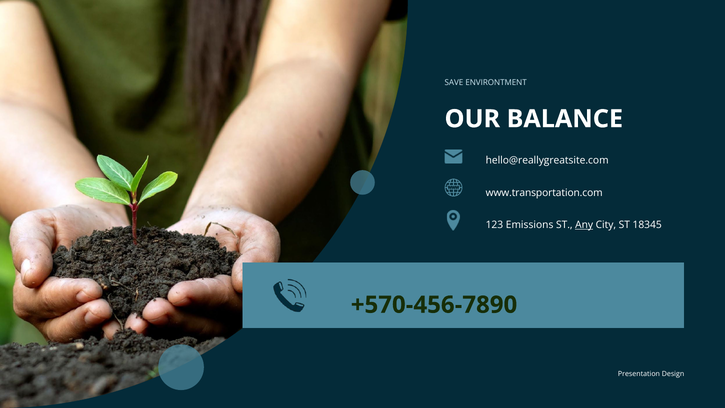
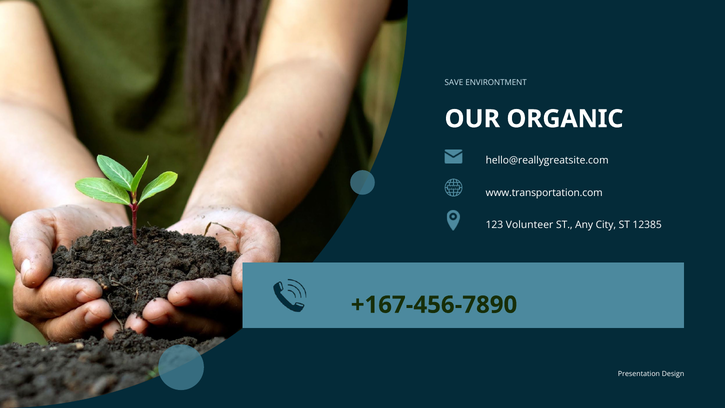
BALANCE: BALANCE -> ORGANIC (565, 119)
Emissions: Emissions -> Volunteer (530, 225)
Any underline: present -> none (584, 225)
18345: 18345 -> 12385 (647, 225)
+570-456-7890: +570-456-7890 -> +167-456-7890 (434, 305)
